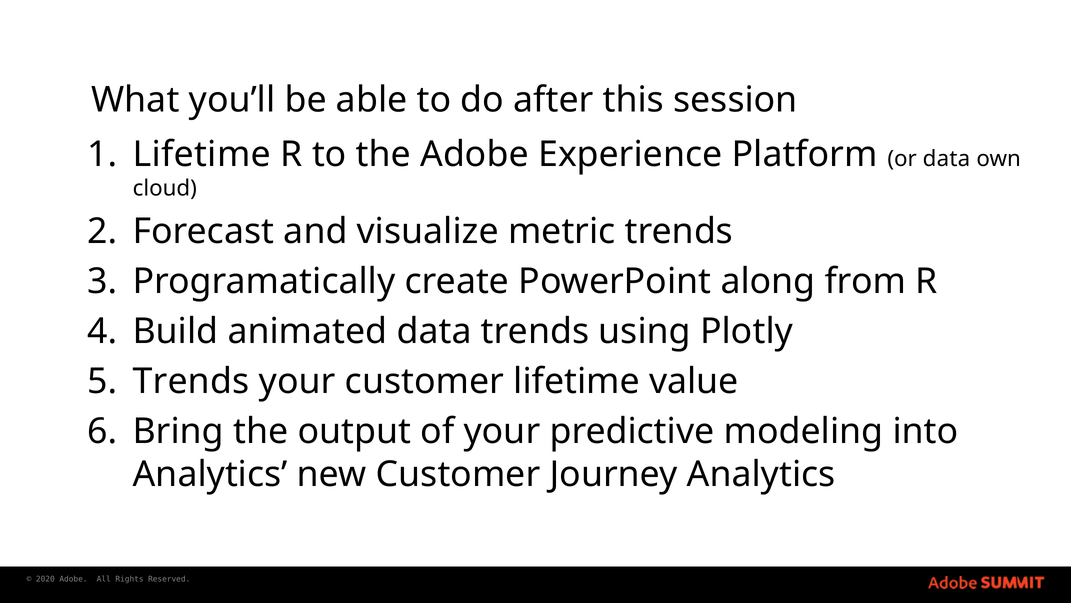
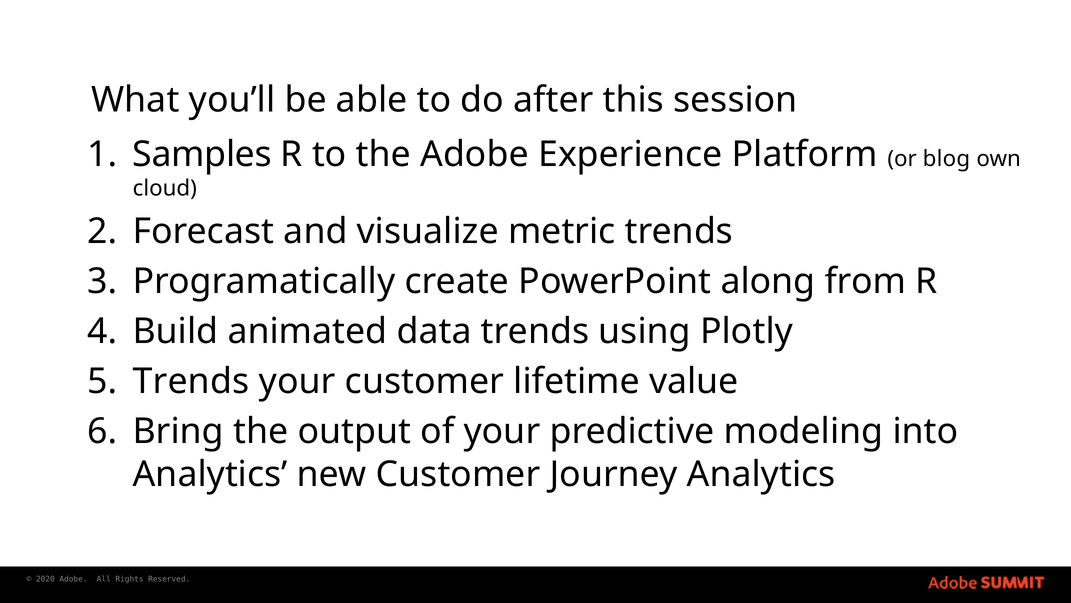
Lifetime: Lifetime -> Samples (202, 155)
or data: data -> blog (946, 159)
